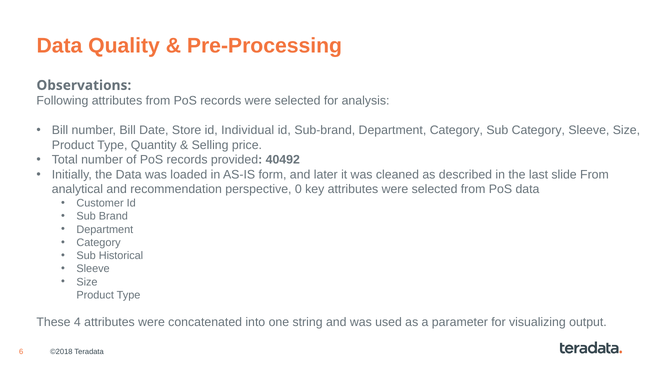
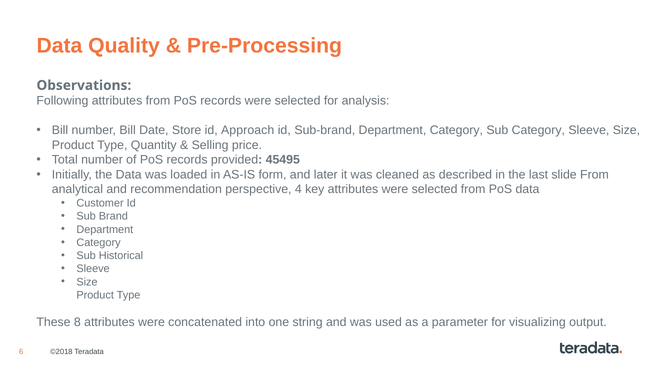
Individual: Individual -> Approach (248, 130)
40492: 40492 -> 45495 (283, 160)
0: 0 -> 4 (298, 189)
4: 4 -> 8 (77, 322)
